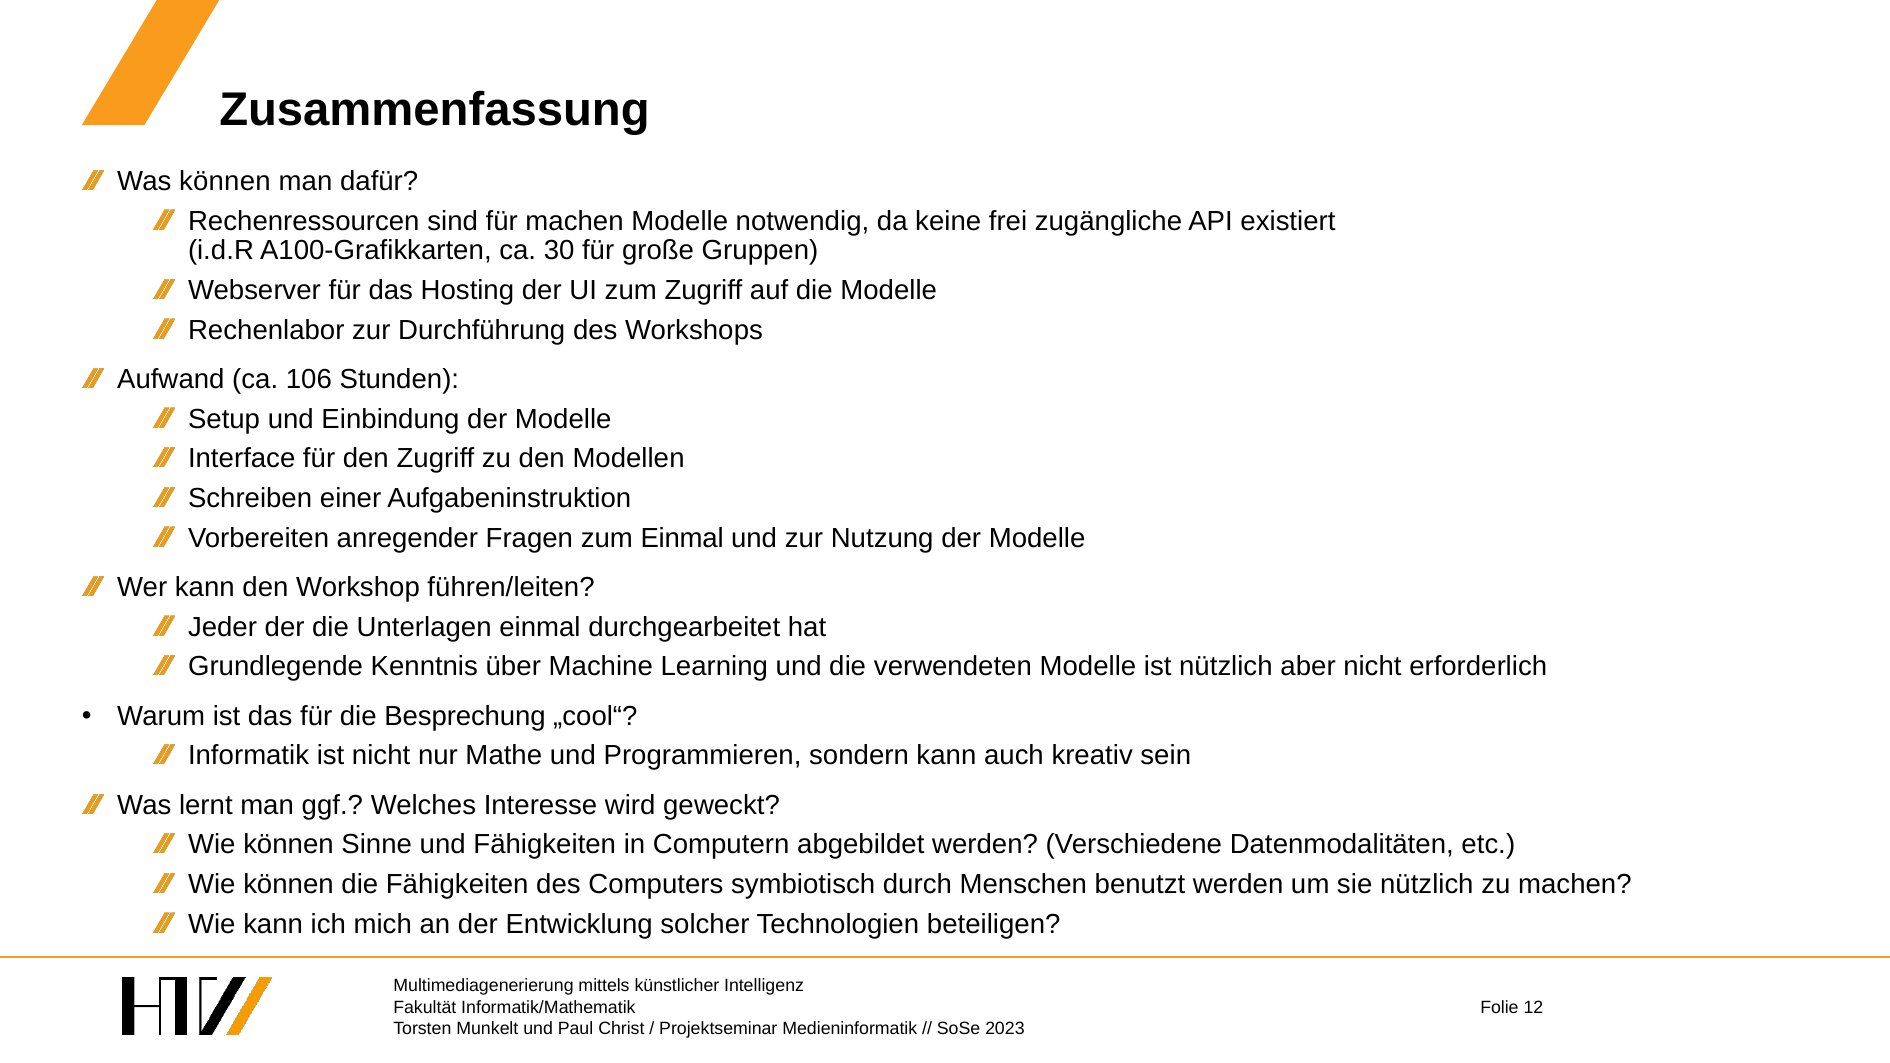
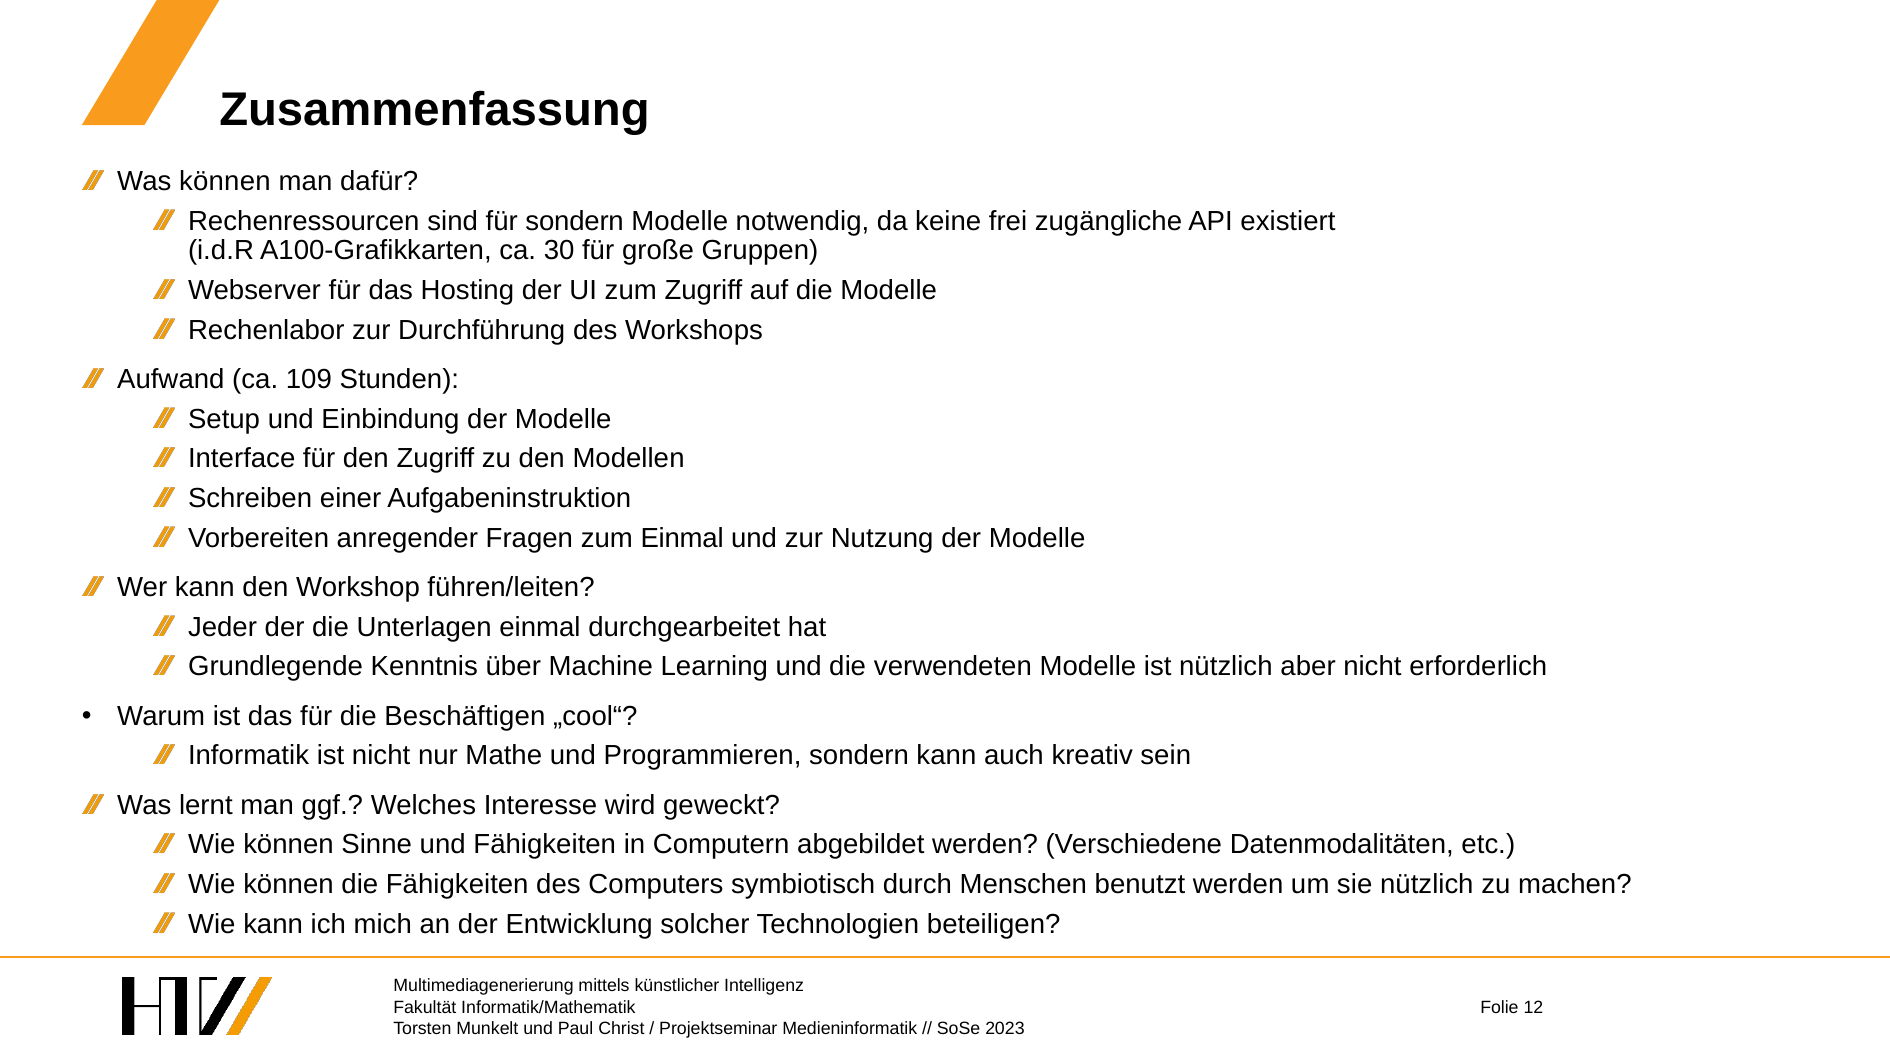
für machen: machen -> sondern (575, 221)
106: 106 -> 109 (309, 379)
Besprechung: Besprechung -> Beschäftigen (465, 716)
